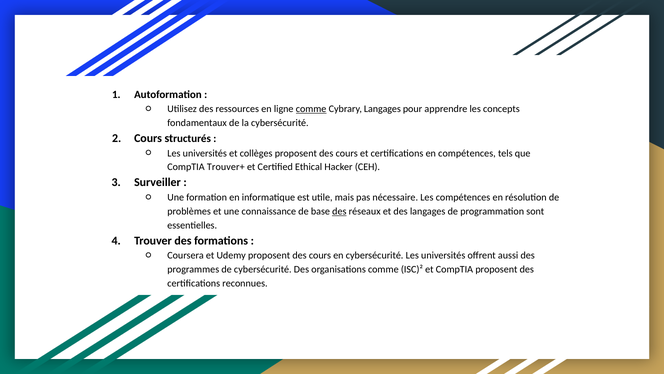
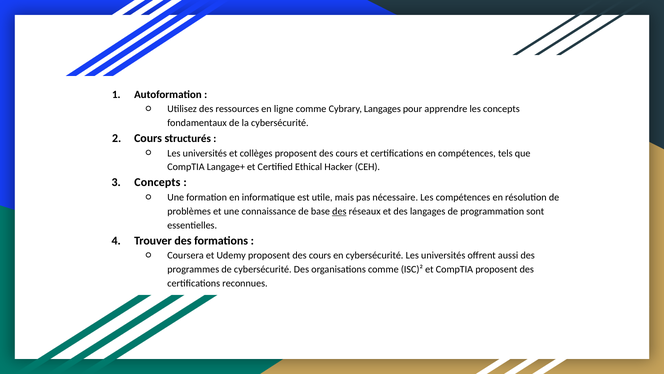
comme underline: present -> none (311, 109)
Trouver+: Trouver+ -> Langage+ (226, 167)
Surveiller: Surveiller -> Concepts (157, 182)
